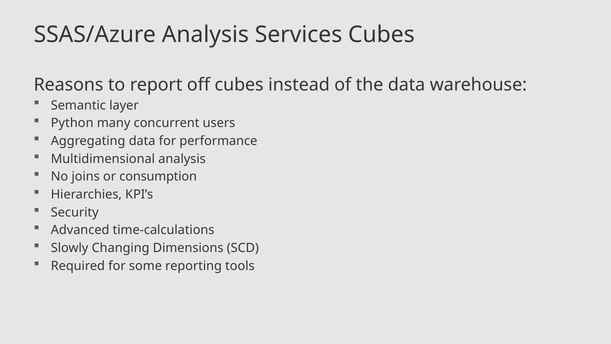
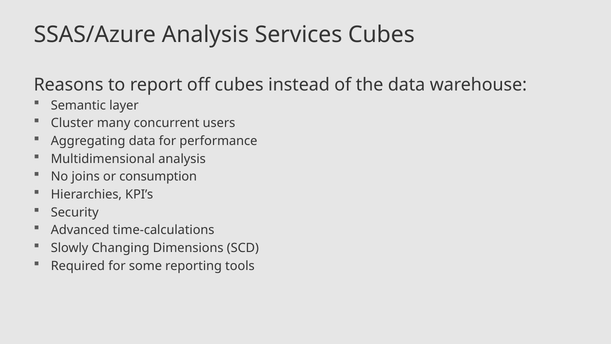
Python: Python -> Cluster (72, 123)
